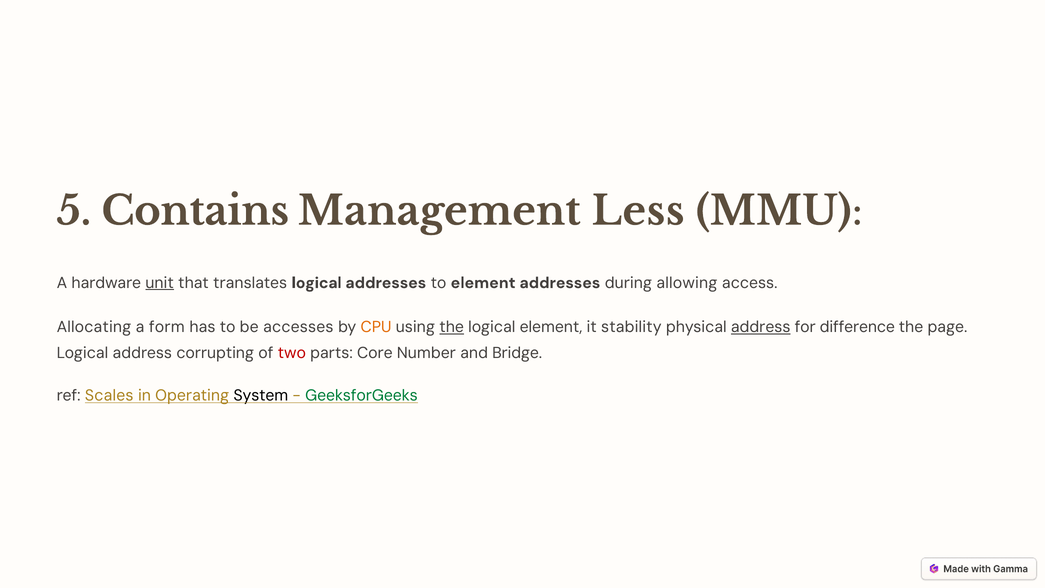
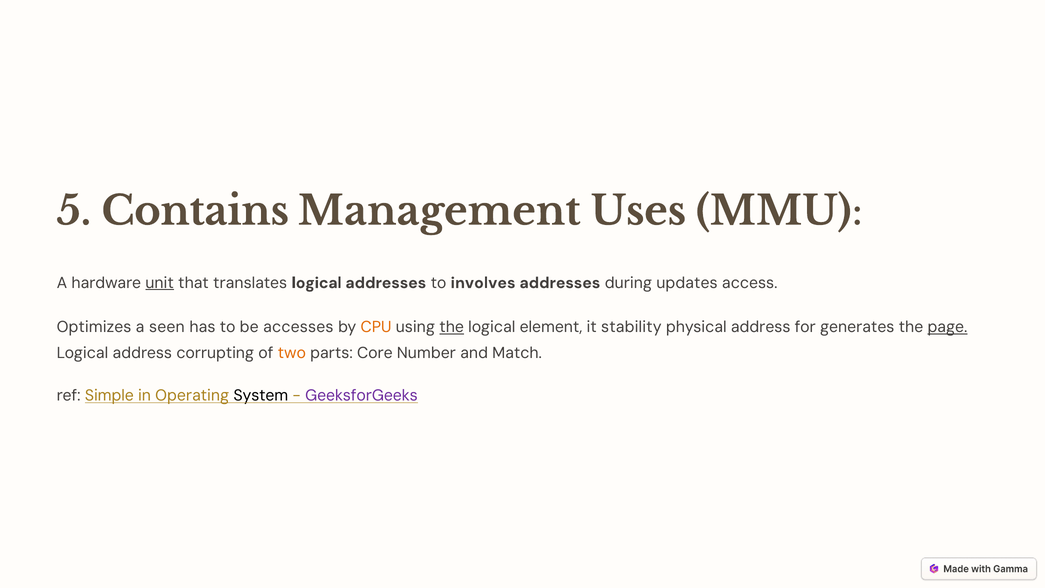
Less: Less -> Uses (638, 211)
to element: element -> involves (483, 283)
allowing: allowing -> updates (687, 283)
Allocating: Allocating -> Optimizes (94, 327)
form: form -> seen (167, 327)
address underline: present -> none (761, 327)
difference: difference -> generates (857, 327)
page underline: none -> present (947, 327)
two colour: red -> orange (292, 353)
Bridge: Bridge -> Match (517, 353)
Scales: Scales -> Simple (109, 395)
GeeksforGeeks colour: green -> purple (361, 395)
